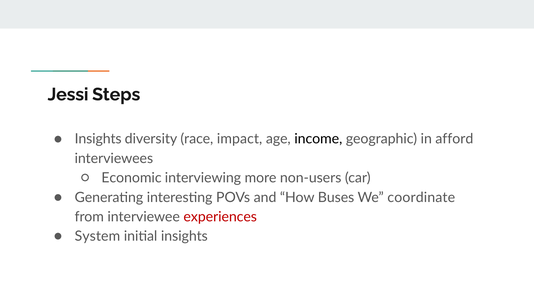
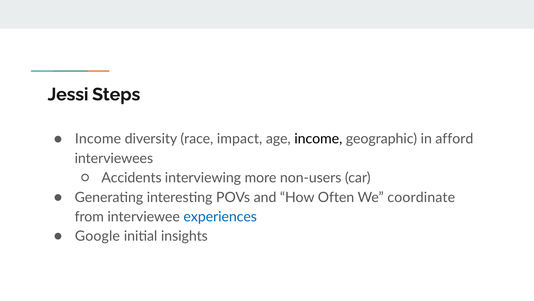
Insights: Insights -> Income (98, 139)
Economic: Economic -> Accidents (131, 178)
Buses: Buses -> Often (336, 197)
experiences colour: red -> blue (220, 216)
System: System -> Google (97, 236)
